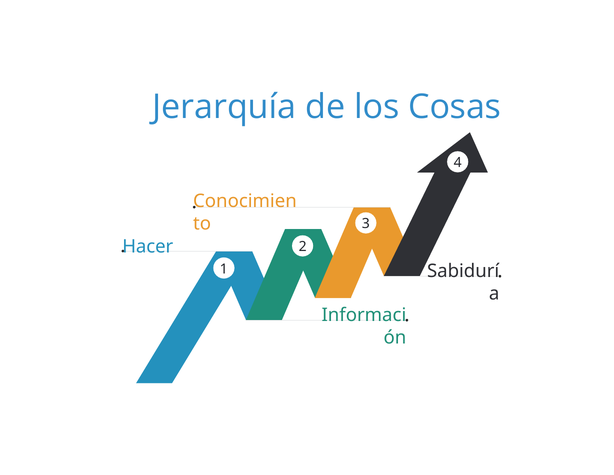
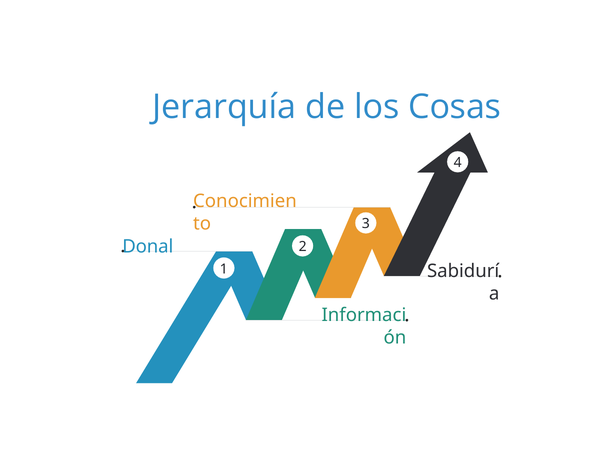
Hacer: Hacer -> Donal (148, 246)
